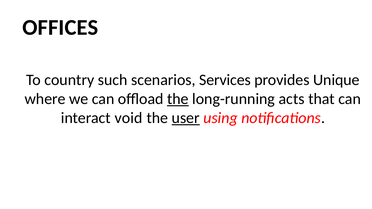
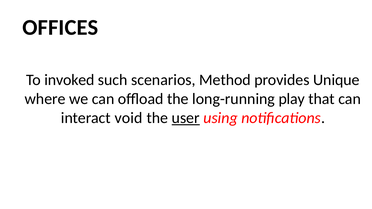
country: country -> invoked (69, 80)
Services: Services -> Method (225, 80)
the underline: present -> none (178, 99)
acts: acts -> play (292, 99)
